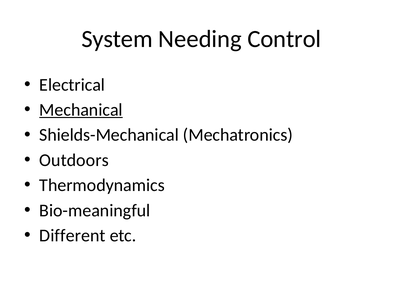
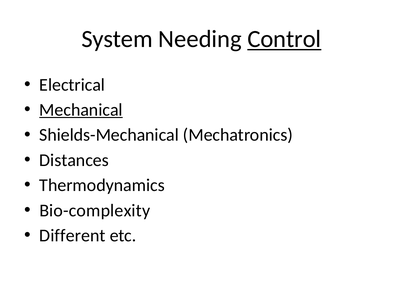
Control underline: none -> present (284, 39)
Outdoors: Outdoors -> Distances (74, 160)
Bio-meaningful: Bio-meaningful -> Bio-complexity (95, 210)
